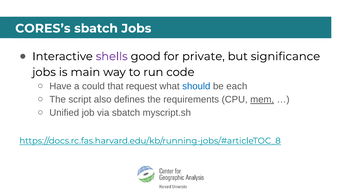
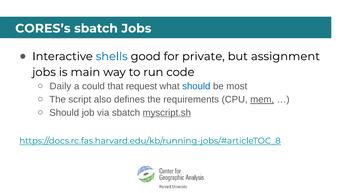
shells colour: purple -> blue (112, 56)
significance: significance -> assignment (285, 56)
Have: Have -> Daily (60, 86)
each: each -> most (237, 86)
Unified: Unified -> Should (64, 113)
myscript.sh underline: none -> present (167, 113)
